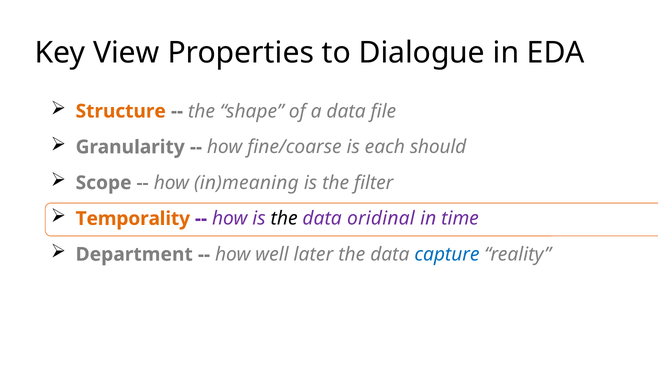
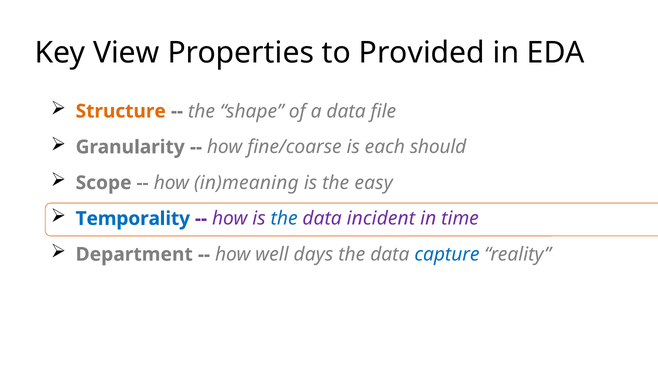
Dialogue: Dialogue -> Provided (422, 53)
filter: filter -> easy (374, 183)
Temporality colour: orange -> blue (133, 219)
the colour: black -> blue (284, 219)
oridinal: oridinal -> incident (381, 219)
later: later -> days (313, 254)
